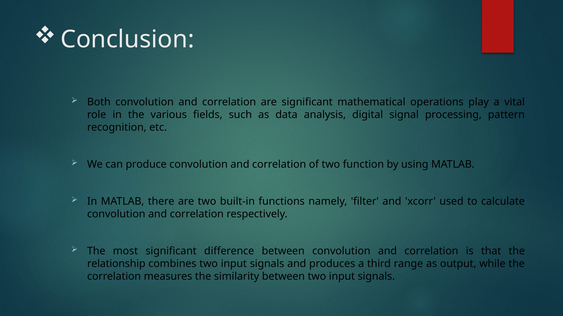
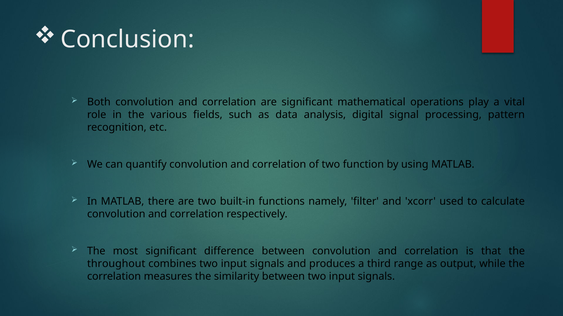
produce: produce -> quantify (146, 165)
relationship: relationship -> throughout (116, 264)
